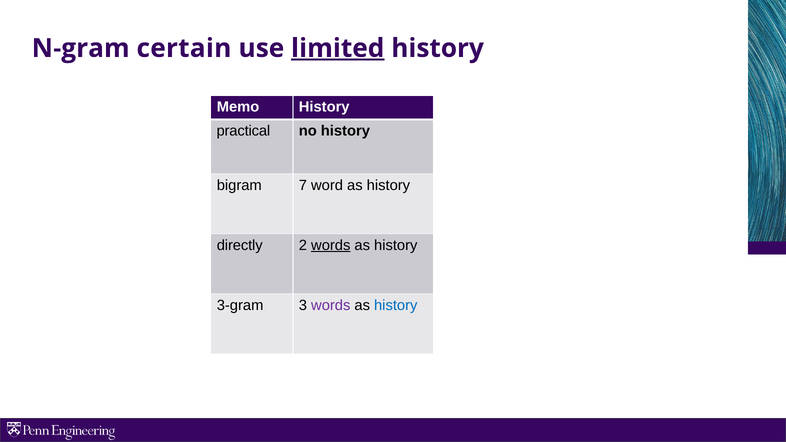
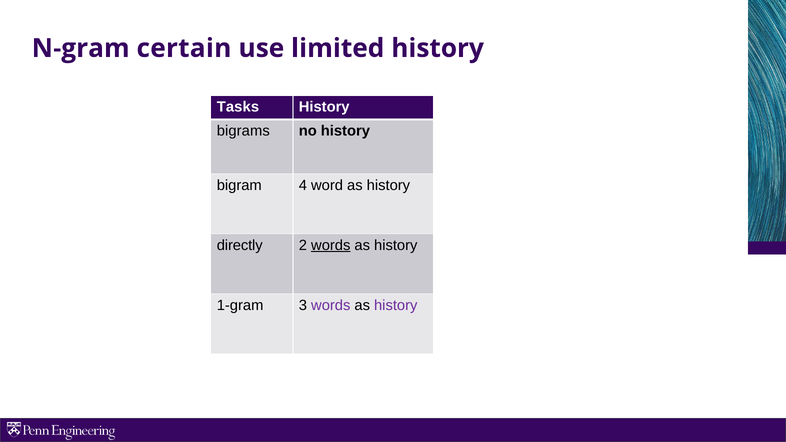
limited underline: present -> none (338, 48)
Memo: Memo -> Tasks (238, 107)
practical: practical -> bigrams (243, 131)
7: 7 -> 4 (303, 185)
3-gram: 3-gram -> 1-gram (240, 305)
history colour: blue -> purple (396, 305)
